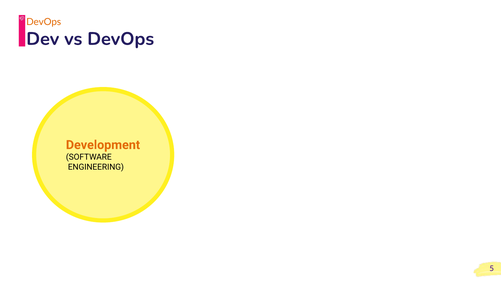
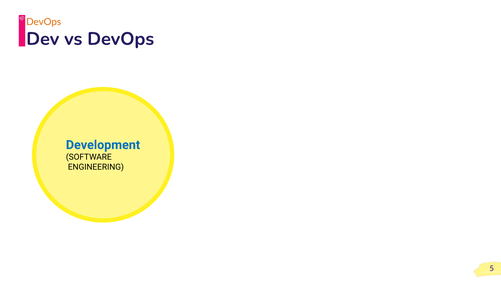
Development colour: orange -> blue (103, 145)
